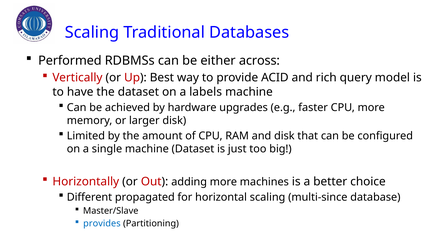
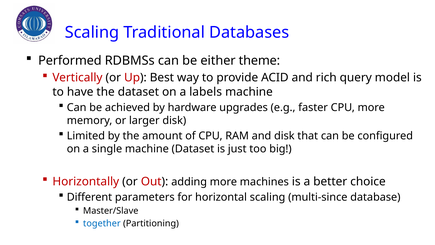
across: across -> theme (259, 61)
propagated: propagated -> parameters (145, 197)
provides: provides -> together (102, 223)
